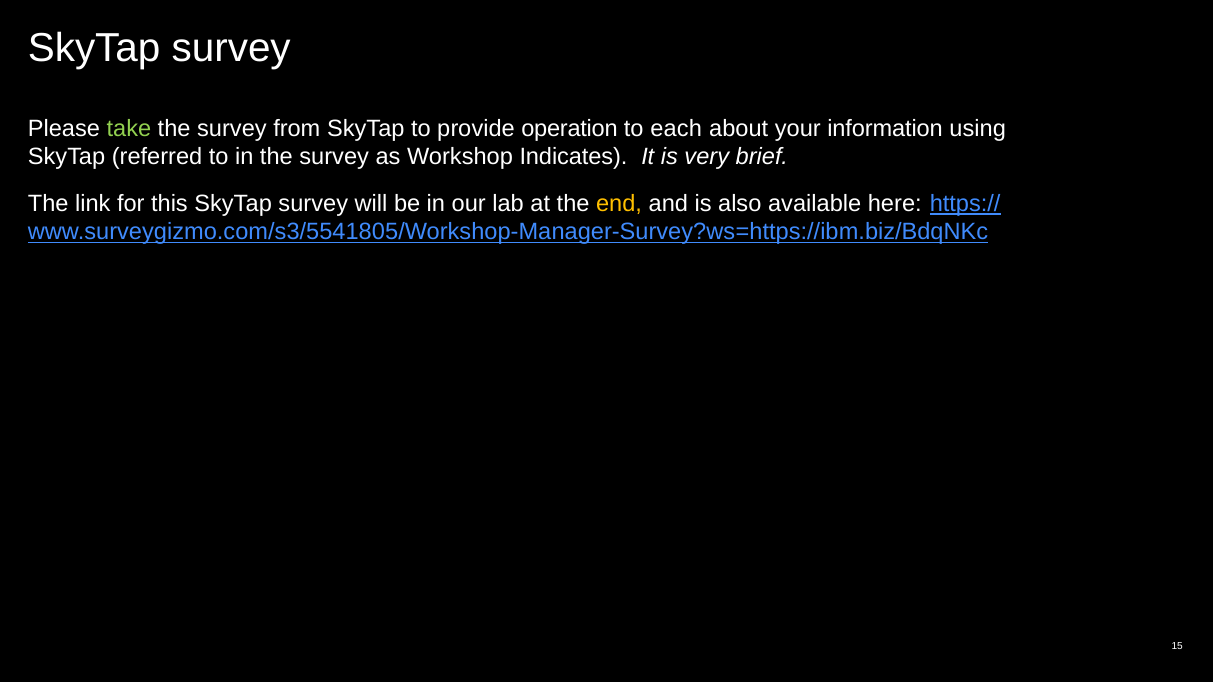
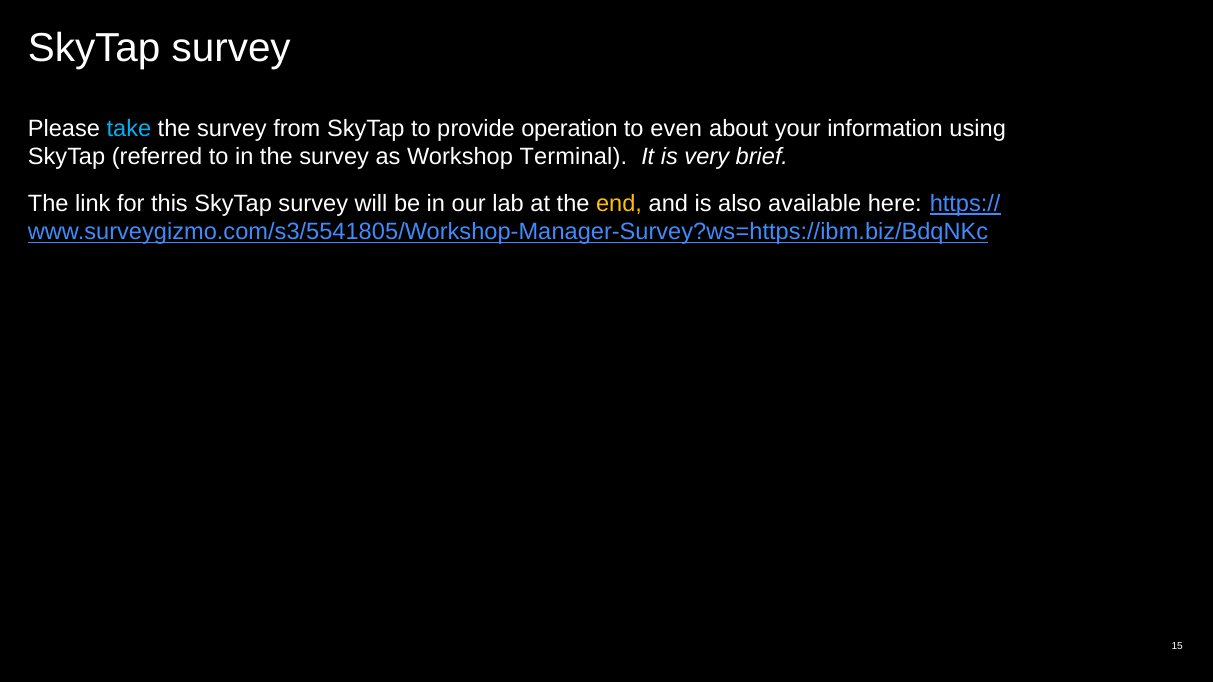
take colour: light green -> light blue (129, 128)
each: each -> even (676, 128)
Indicates: Indicates -> Terminal (573, 157)
